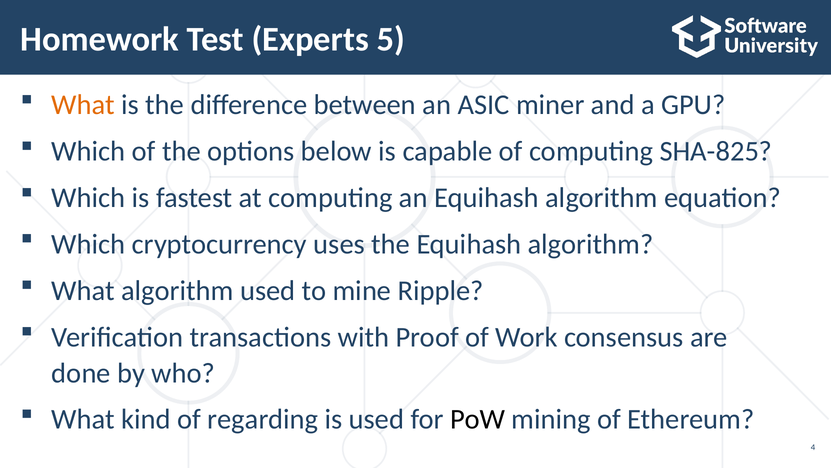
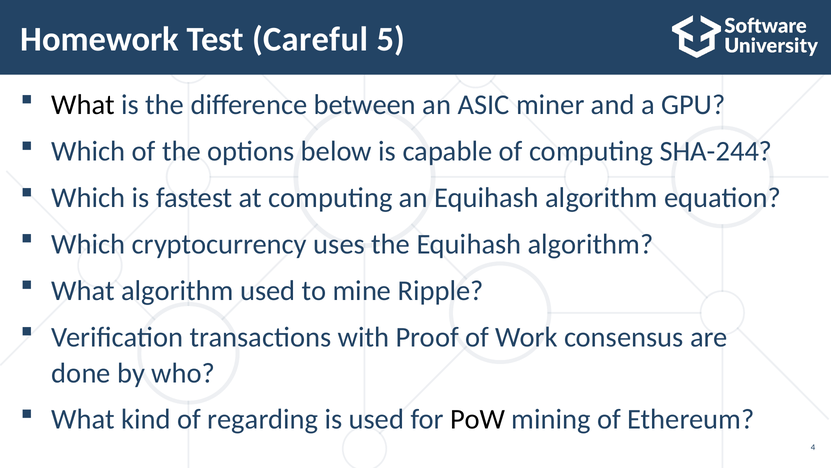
Experts: Experts -> Careful (310, 39)
What colour: orange -> black (83, 105)
SHA-825: SHA-825 -> SHA-244 (716, 151)
